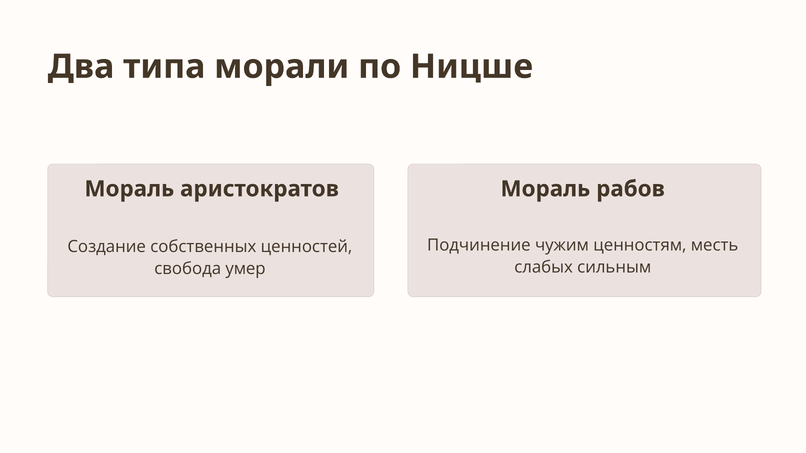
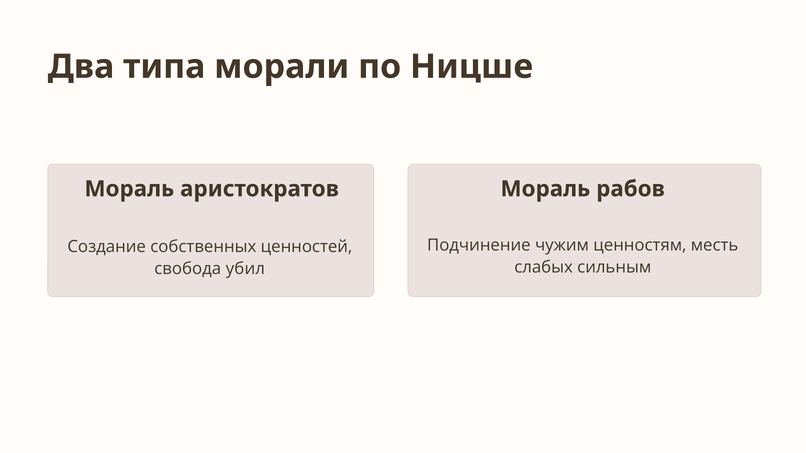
умер: умер -> убил (245, 269)
